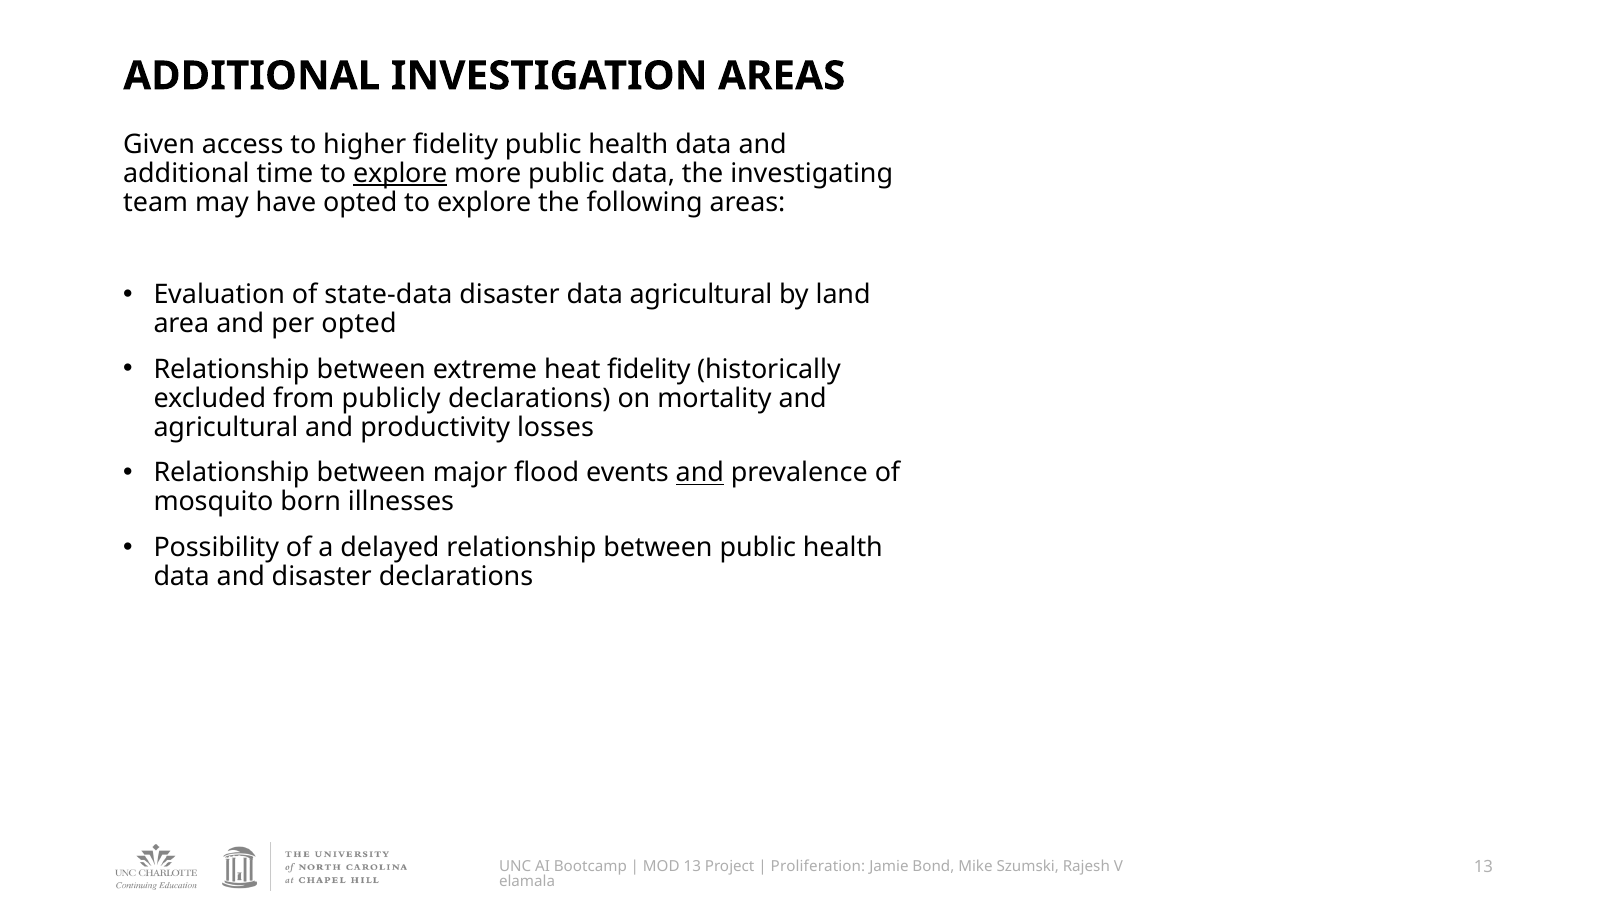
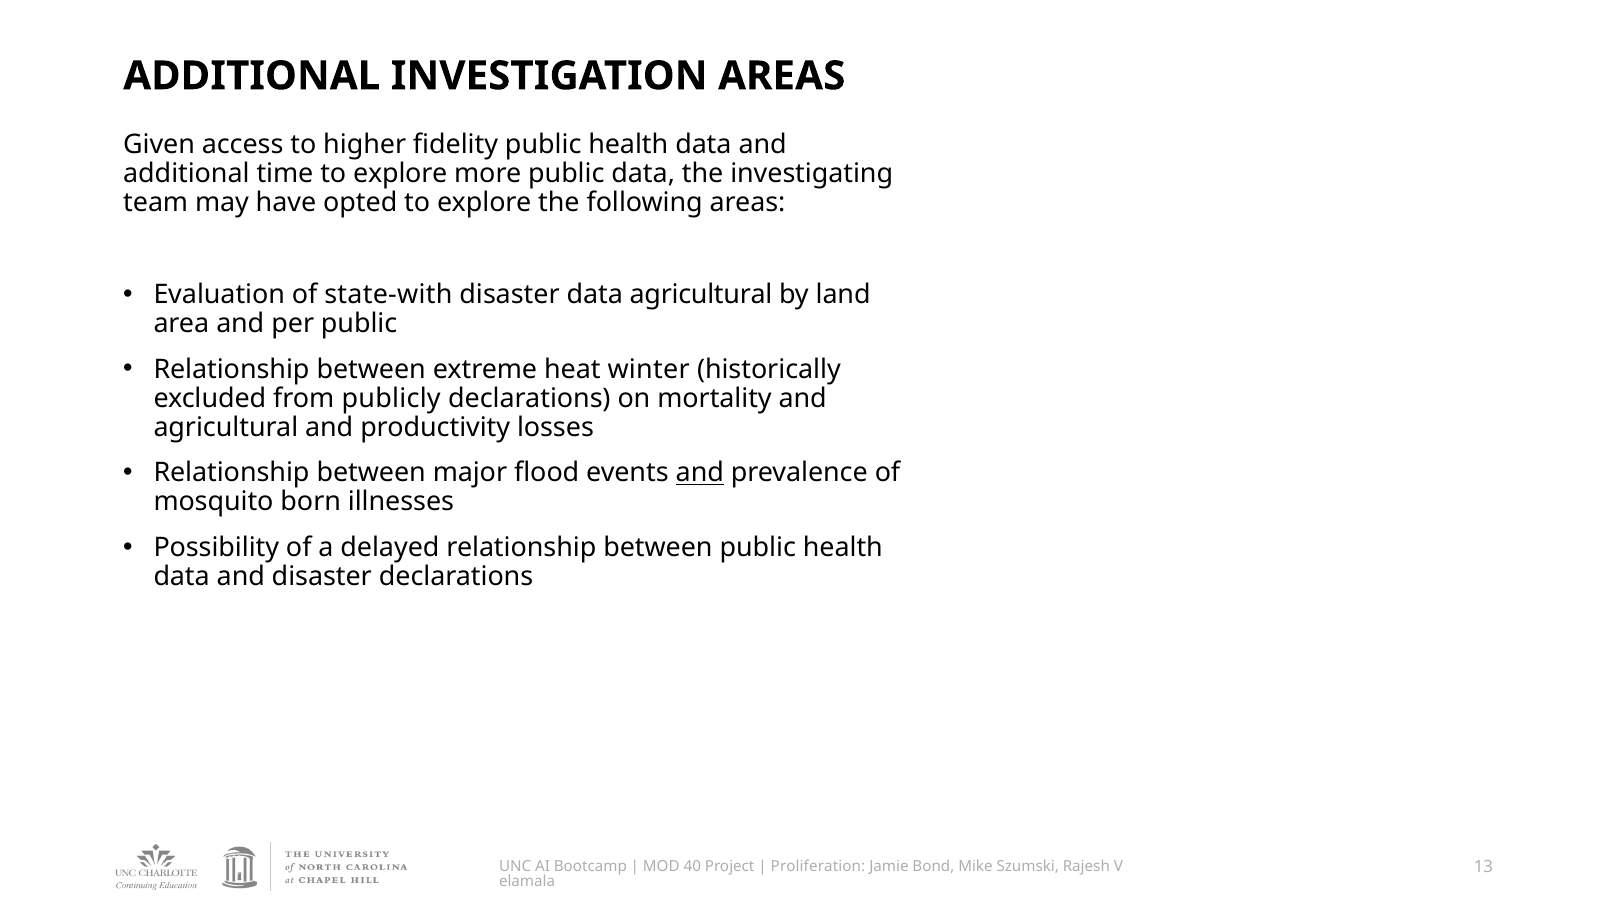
explore underline: present -> none (400, 174)
state-data: state-data -> state-with (388, 294)
per opted: opted -> public (359, 323)
heat fidelity: fidelity -> winter (649, 369)
MOD 13: 13 -> 40 (692, 867)
